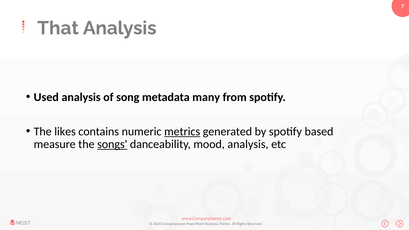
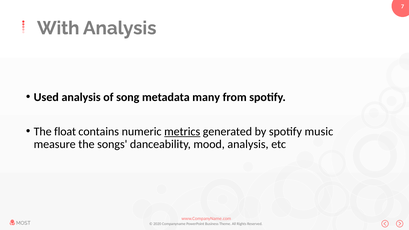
That: That -> With (58, 28)
likes: likes -> float (65, 131)
based: based -> music (319, 131)
songs underline: present -> none (112, 144)
